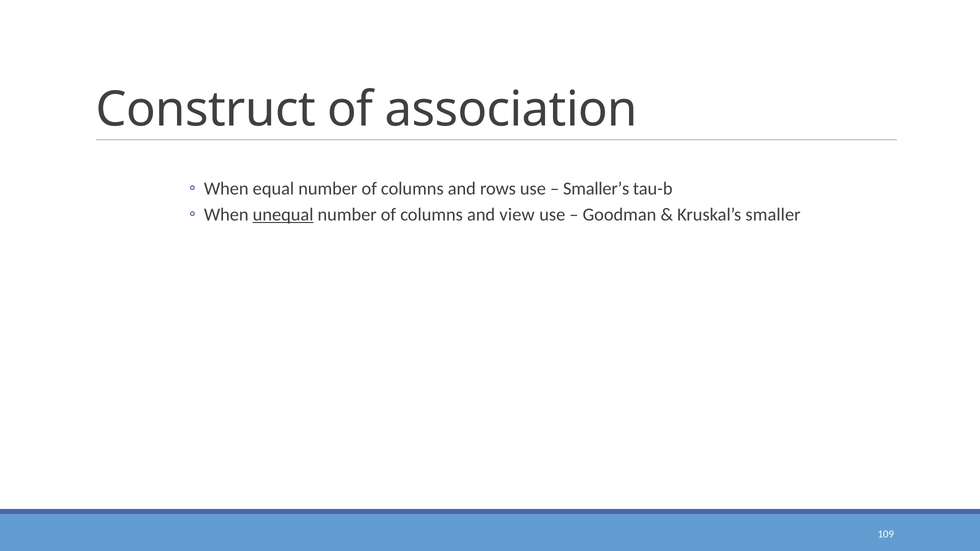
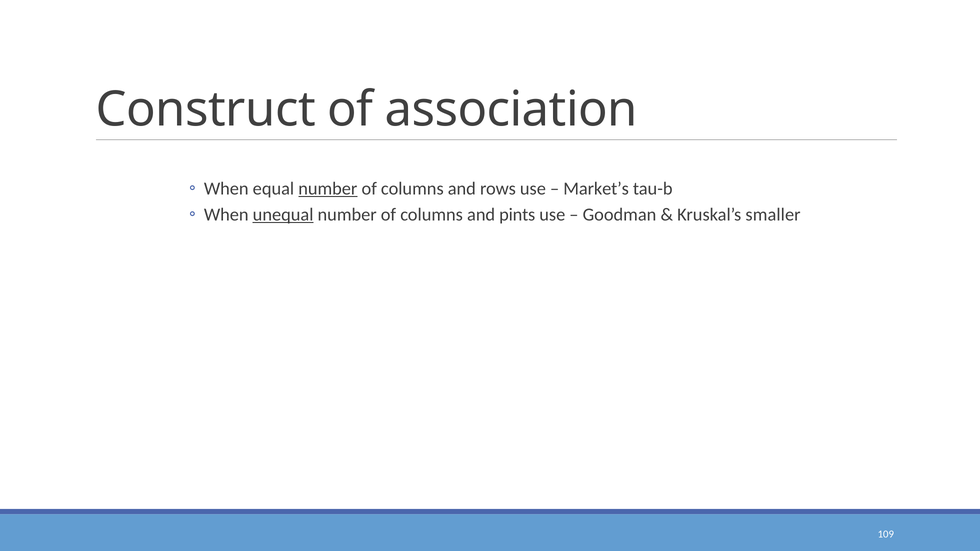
number underline: none -> present (328, 189)
Smaller’s: Smaller’s -> Market’s (596, 189)
view: view -> pints (517, 215)
